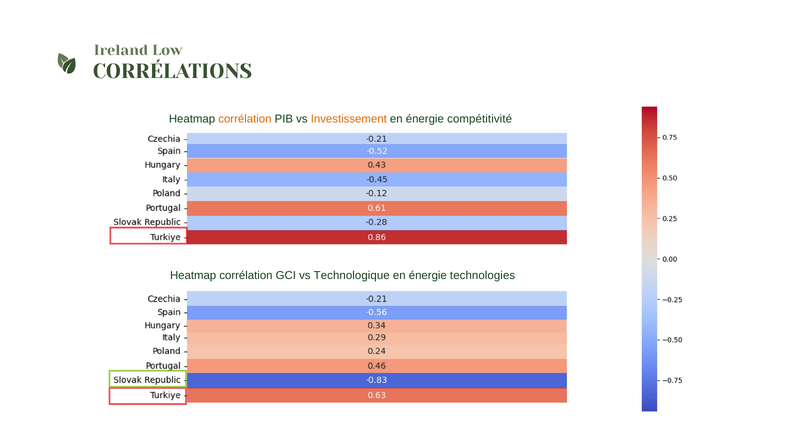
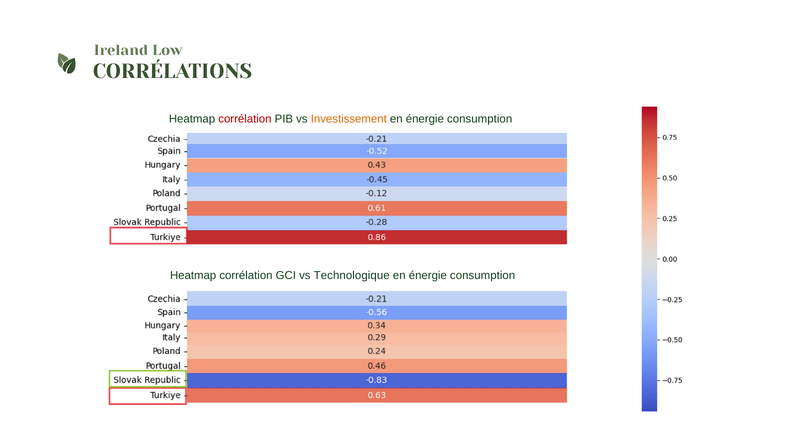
corrélation colour: orange -> red (245, 119)
compétitivité: compétitivité -> consumption (480, 119)
technologies: technologies -> consumption (483, 276)
